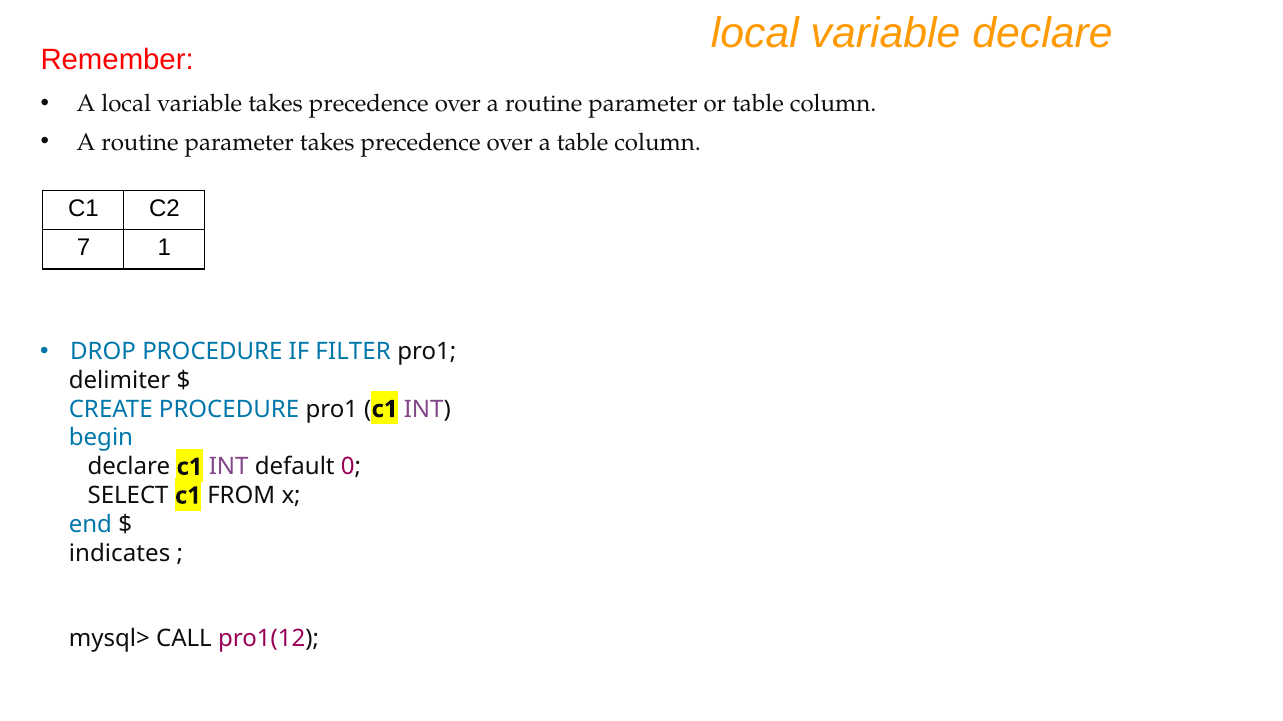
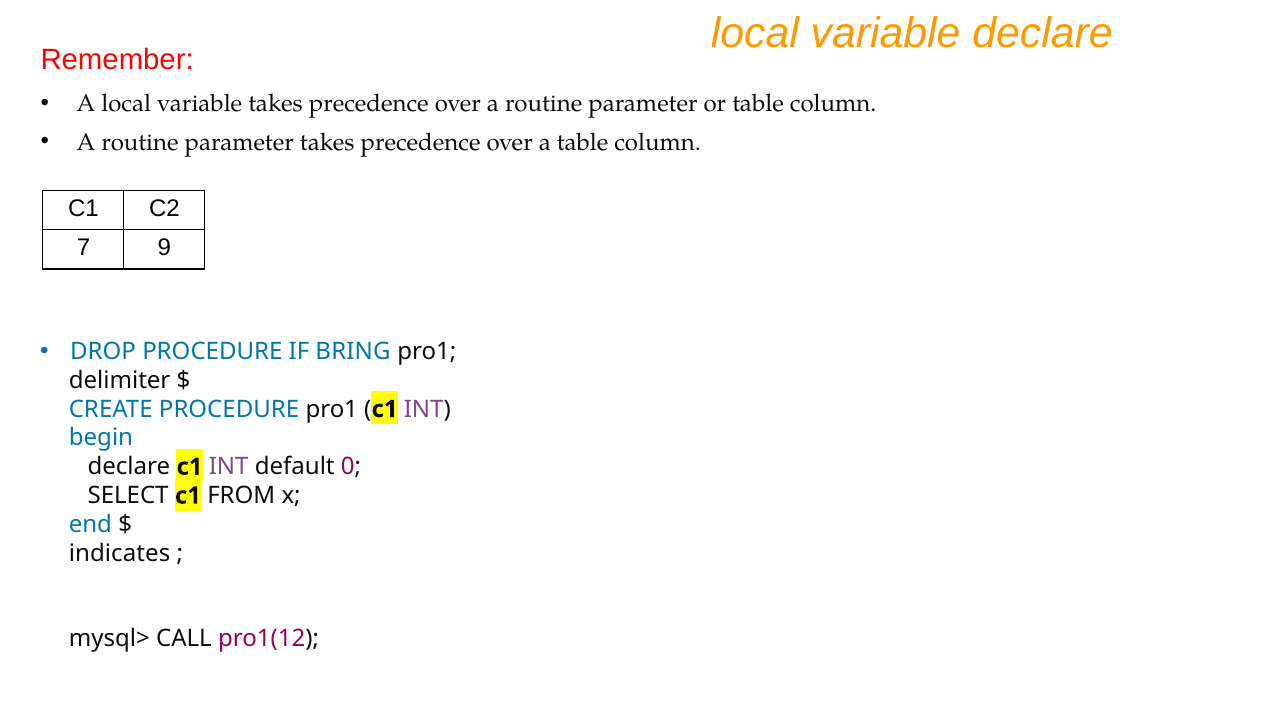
1: 1 -> 9 (164, 248)
FILTER: FILTER -> BRING (353, 352)
